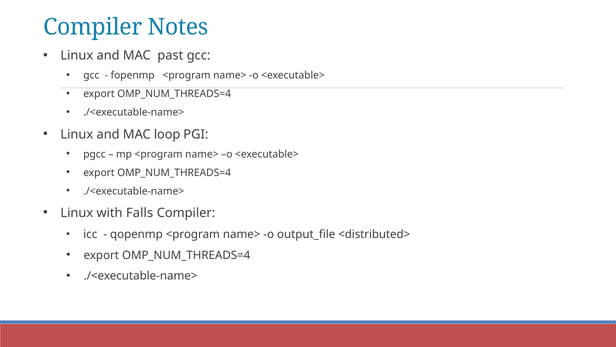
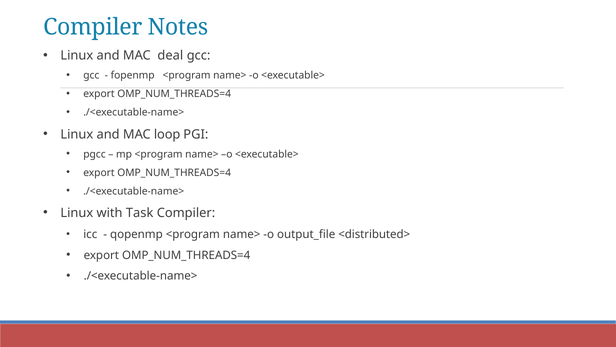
past: past -> deal (170, 56)
Falls: Falls -> Task (140, 213)
